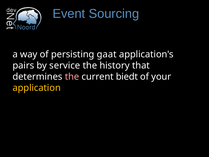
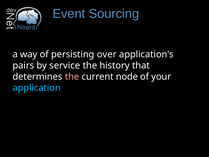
gaat: gaat -> over (107, 54)
biedt: biedt -> node (127, 77)
application colour: yellow -> light blue (37, 88)
